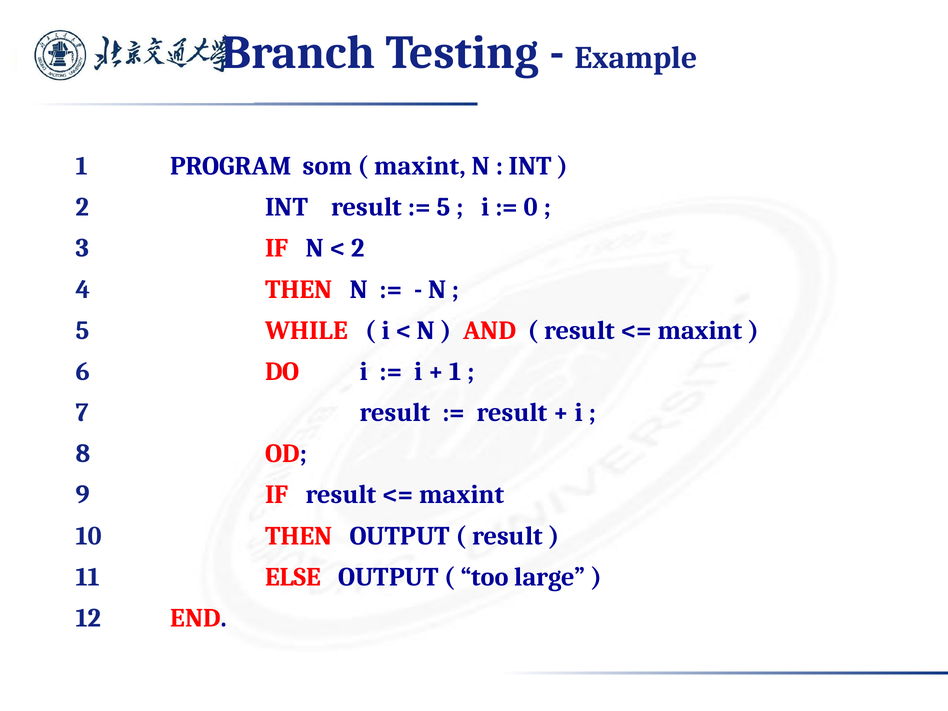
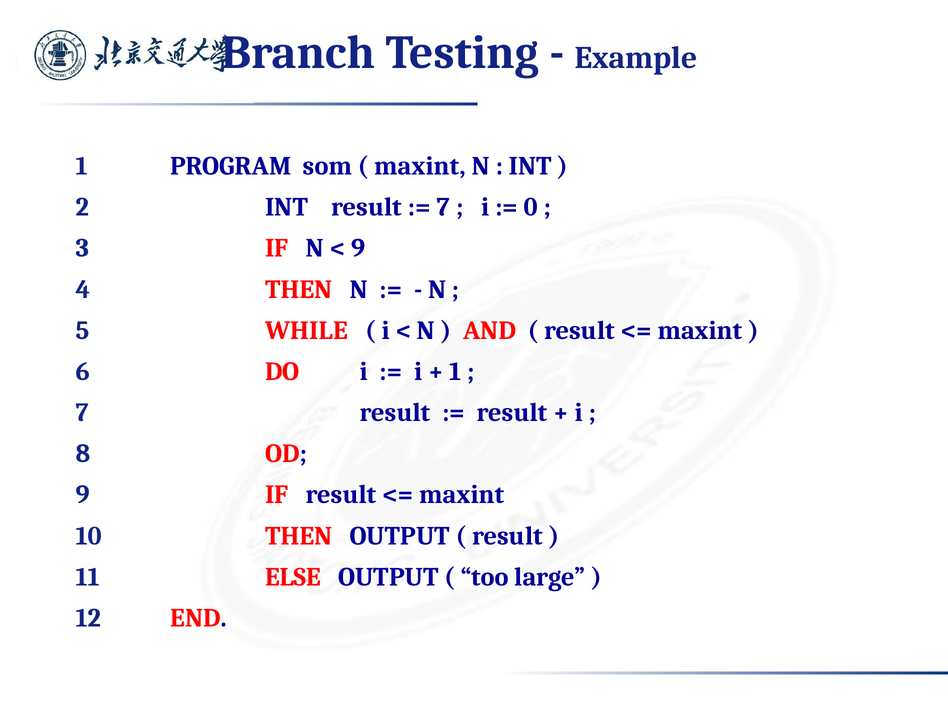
5: 5 -> 7 (443, 207)
2: 2 -> 9 (358, 248)
